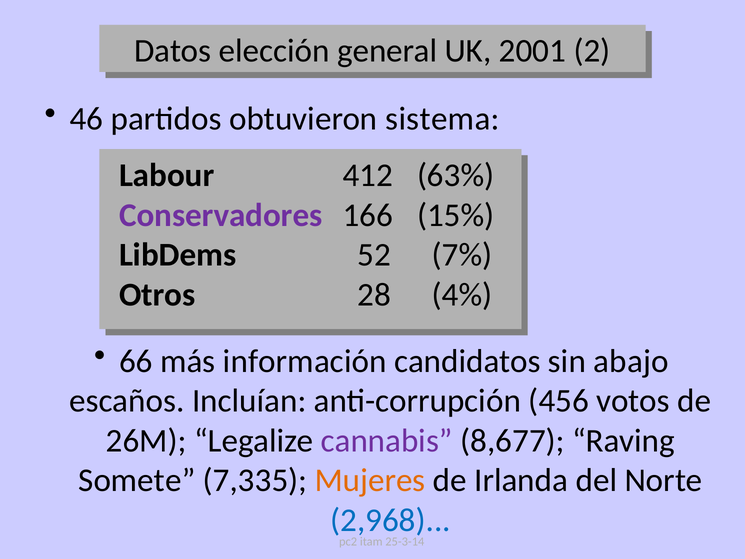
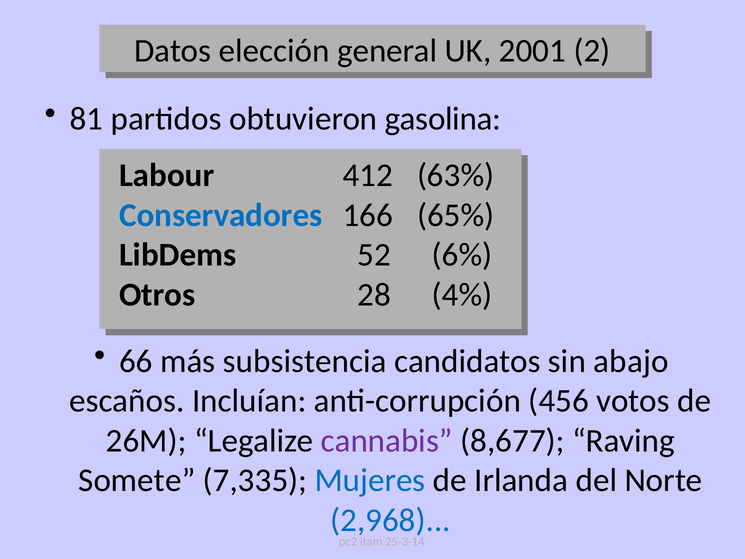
46: 46 -> 81 (86, 119)
sistema: sistema -> gasolina (443, 119)
Conservadores colour: purple -> blue (221, 215)
15%: 15% -> 65% (456, 215)
7%: 7% -> 6% (462, 255)
información: información -> subsistencia (305, 361)
Mujeres colour: orange -> blue (370, 480)
